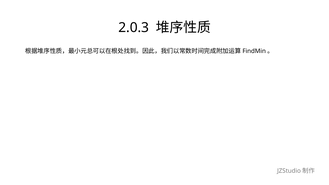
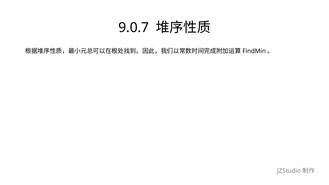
2.0.3: 2.0.3 -> 9.0.7 (134, 28)
